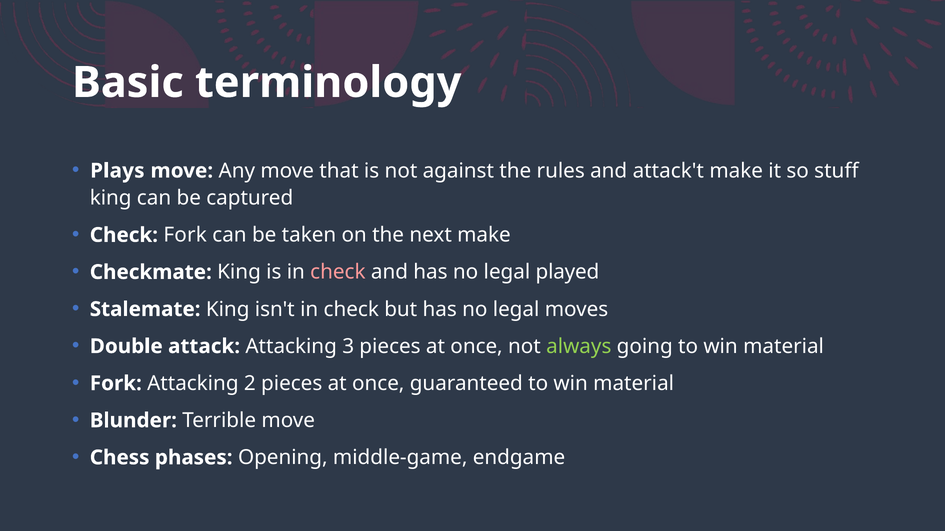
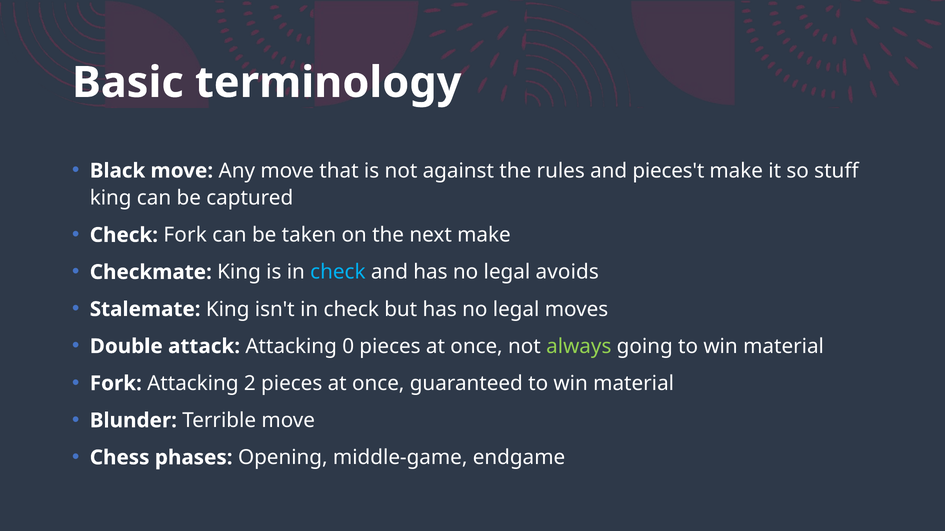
Plays: Plays -> Black (118, 171)
attack't: attack't -> pieces't (668, 171)
check colour: pink -> light blue (338, 272)
played: played -> avoids (567, 272)
3: 3 -> 0 (348, 347)
